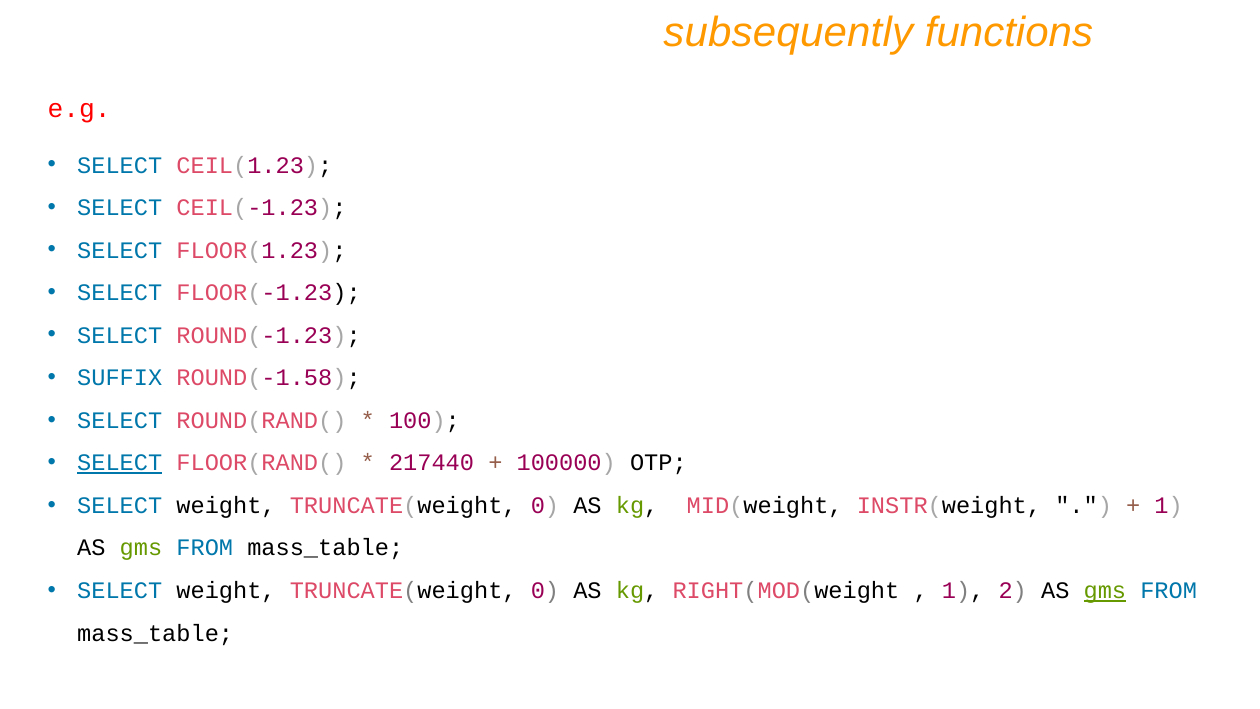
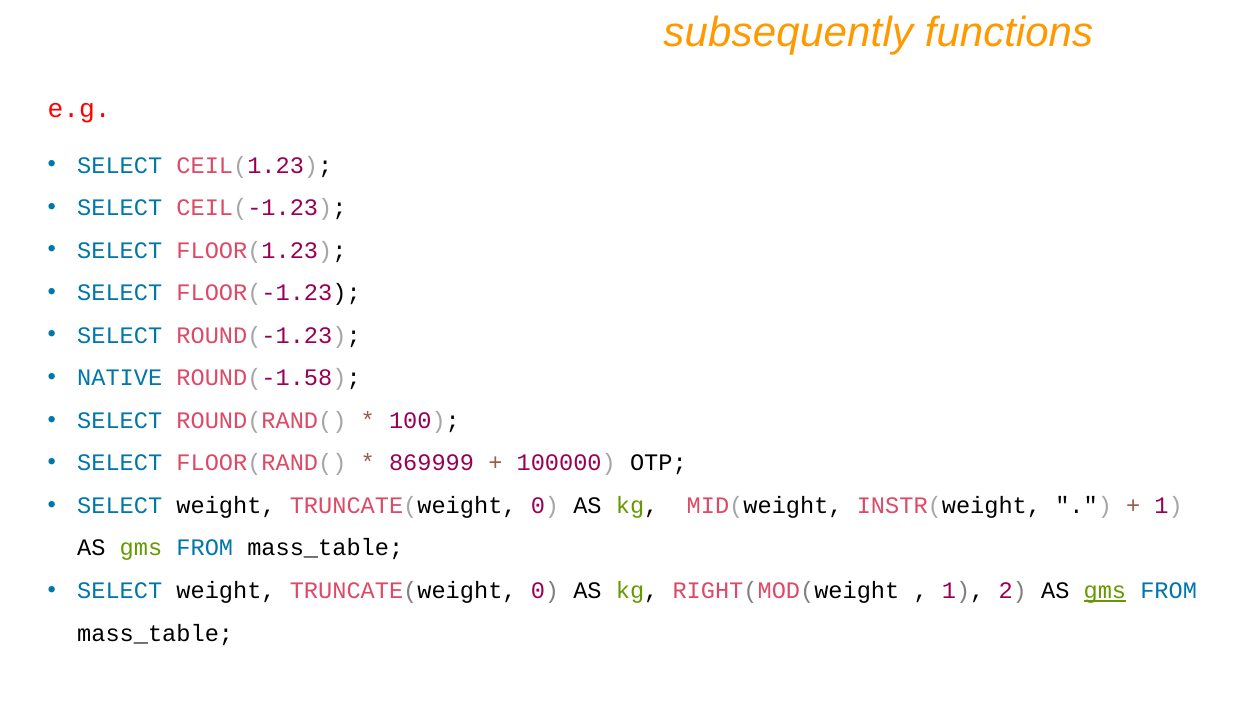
SUFFIX: SUFFIX -> NATIVE (120, 378)
SELECT underline: present -> none (120, 463)
217440: 217440 -> 869999 (432, 463)
